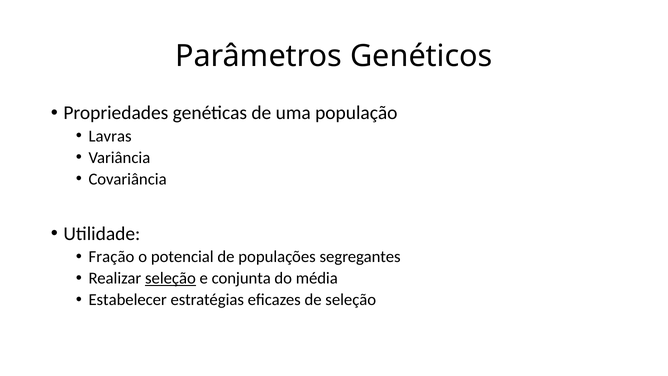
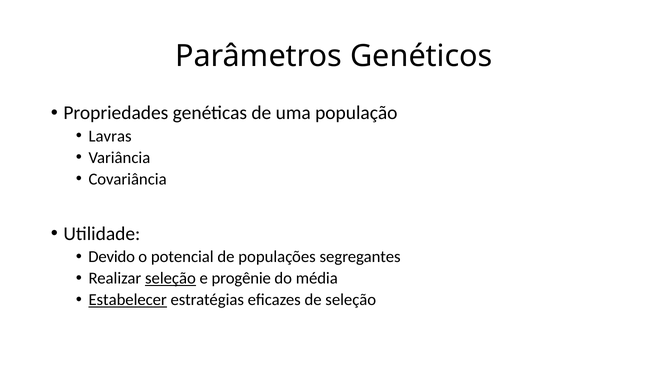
Fração: Fração -> Devido (112, 256)
conjunta: conjunta -> progênie (241, 278)
Estabelecer underline: none -> present (128, 299)
